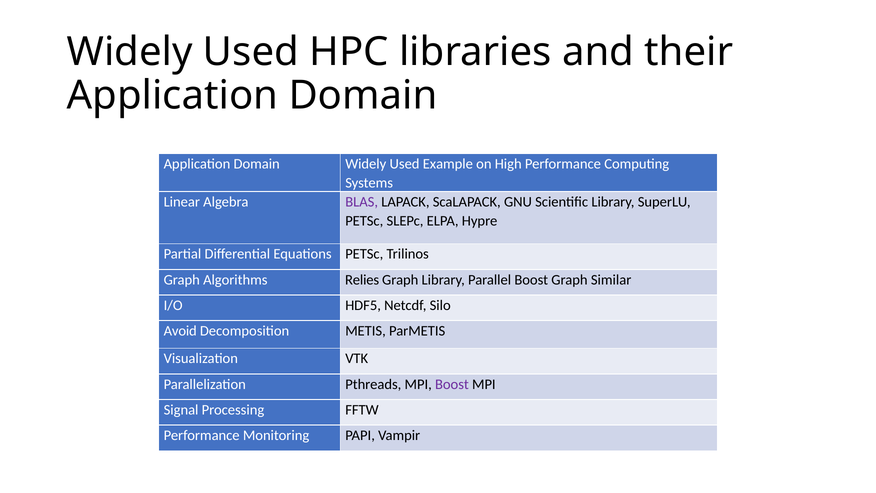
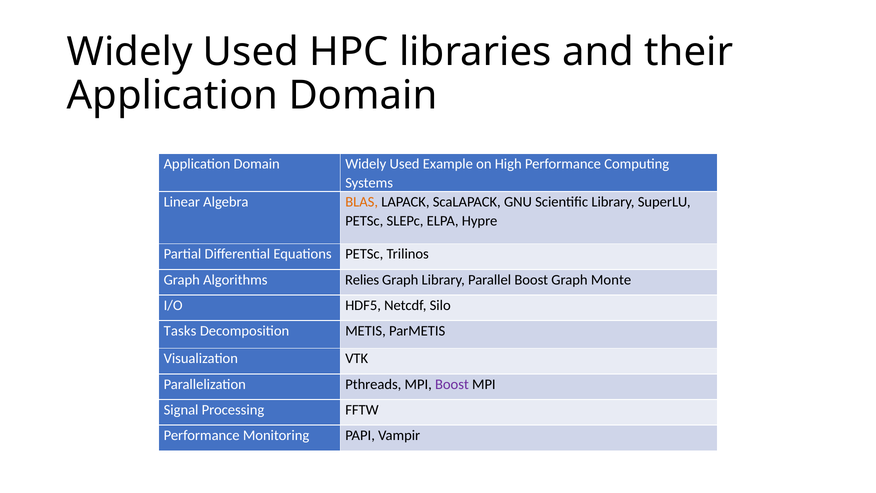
BLAS colour: purple -> orange (362, 202)
Similar: Similar -> Monte (611, 280)
Avoid: Avoid -> Tasks (180, 331)
